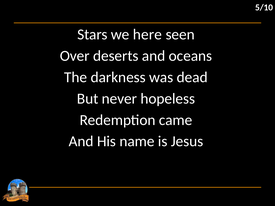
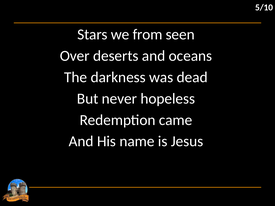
here: here -> from (148, 35)
